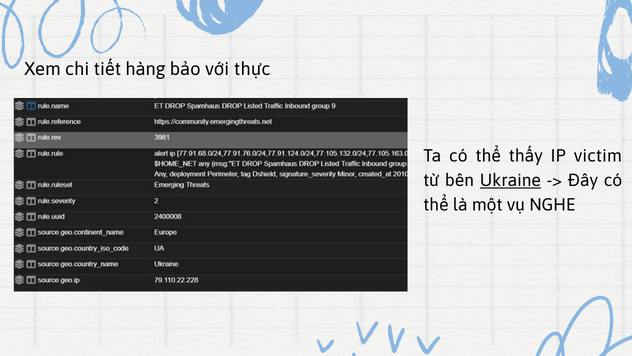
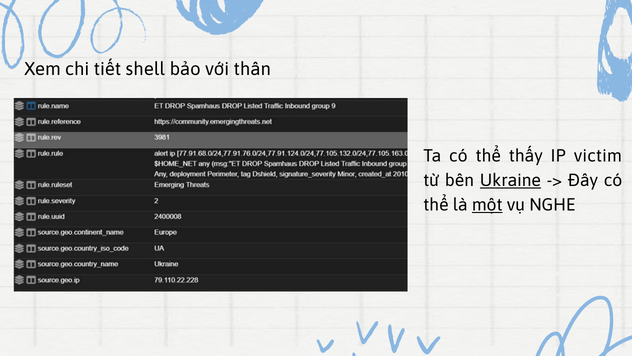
hàng: hàng -> shell (145, 69)
thực: thực -> thân (252, 69)
một underline: none -> present (487, 205)
